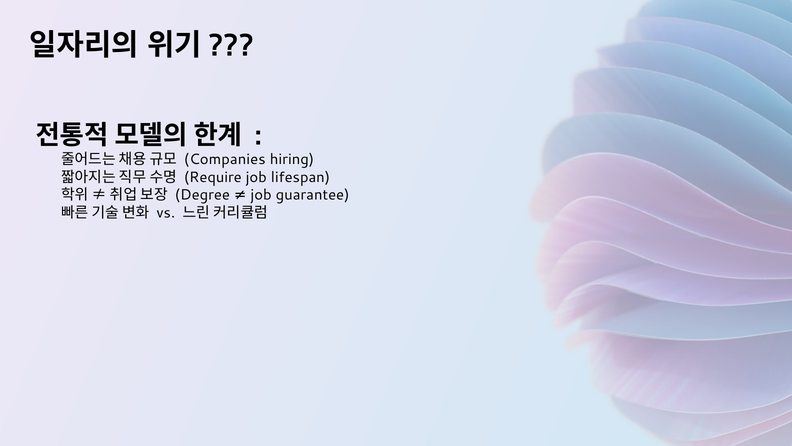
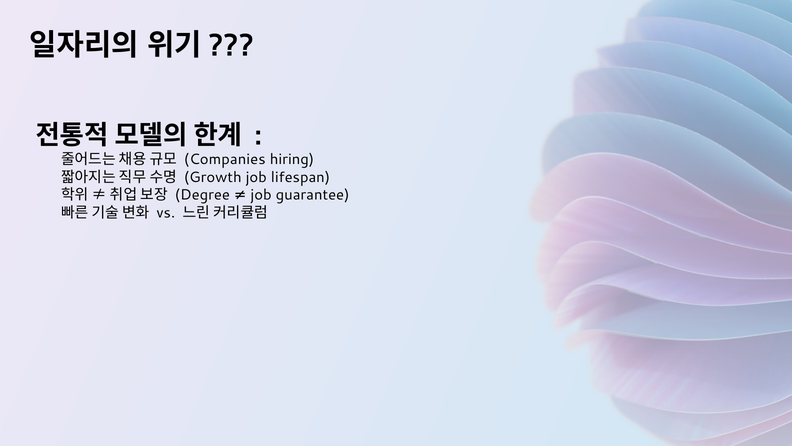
Require: Require -> Growth (213, 177)
